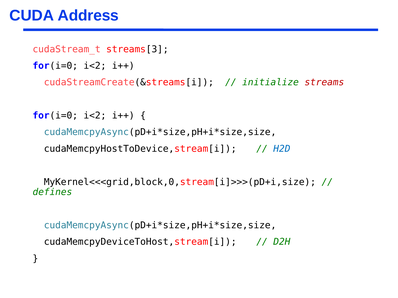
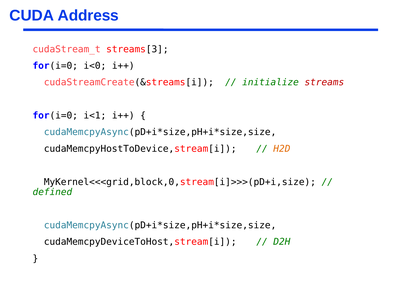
i<2: i<2 -> i<0 (95, 66)
i<2: i<2 -> i<1 (95, 116)
H2D colour: blue -> orange (282, 149)
defines: defines -> defined (52, 192)
